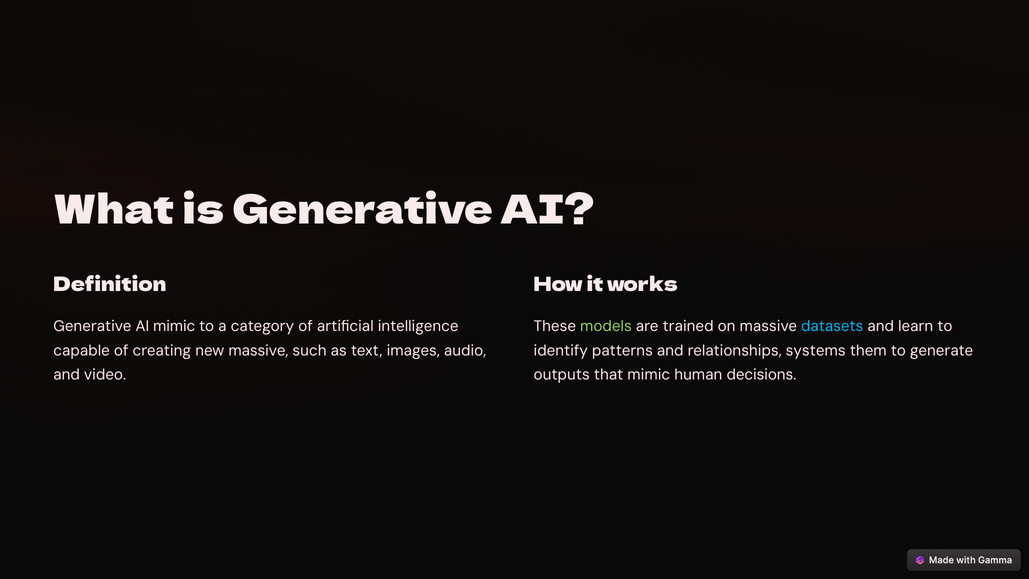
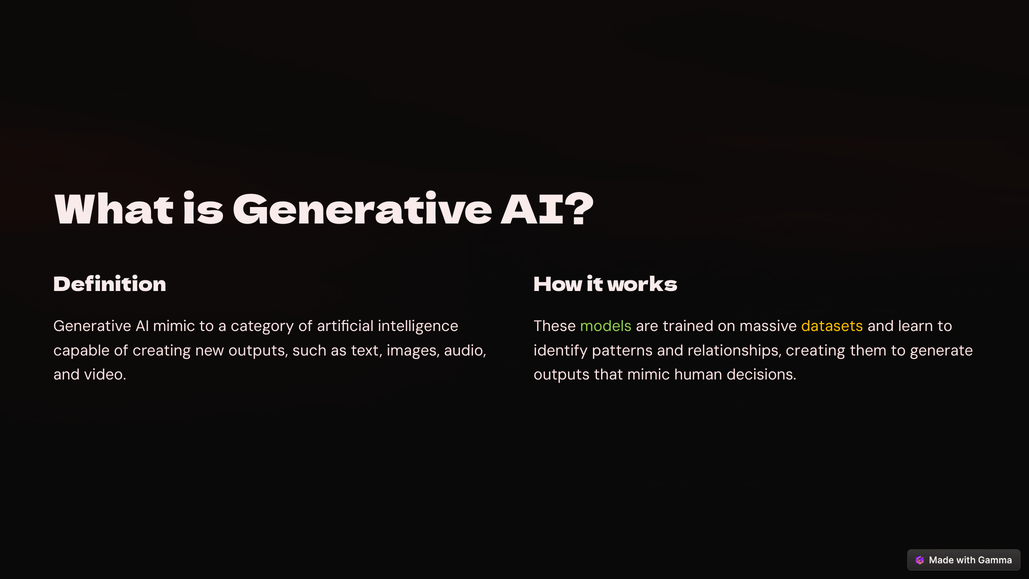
datasets colour: light blue -> yellow (832, 326)
new massive: massive -> outputs (258, 350)
relationships systems: systems -> creating (816, 350)
